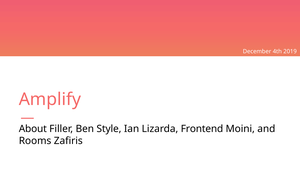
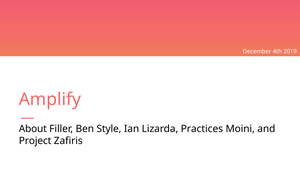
Frontend: Frontend -> Practices (202, 129)
Rooms: Rooms -> Project (35, 141)
